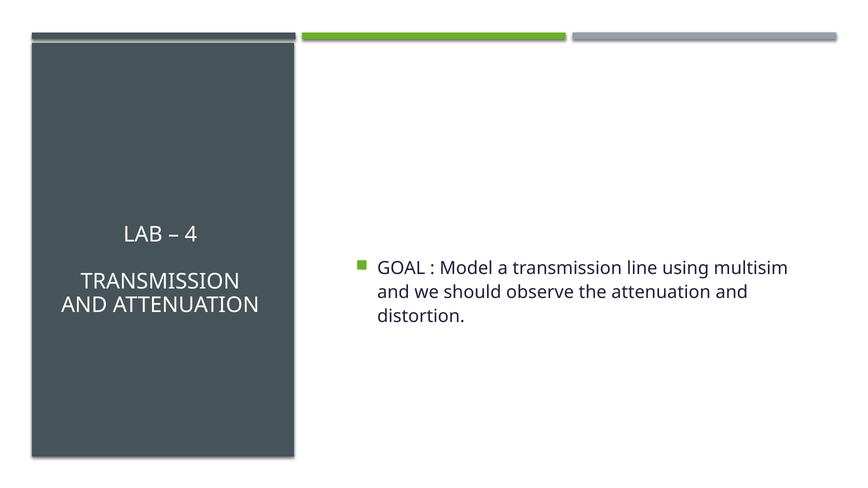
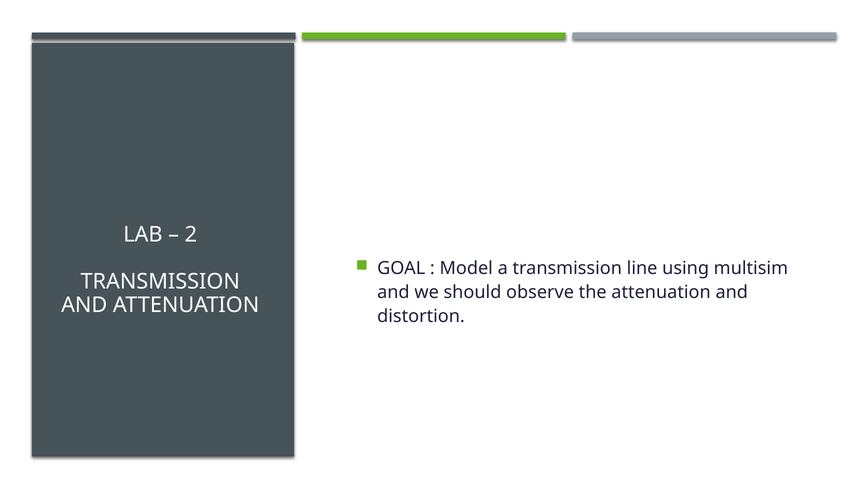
4: 4 -> 2 (191, 235)
